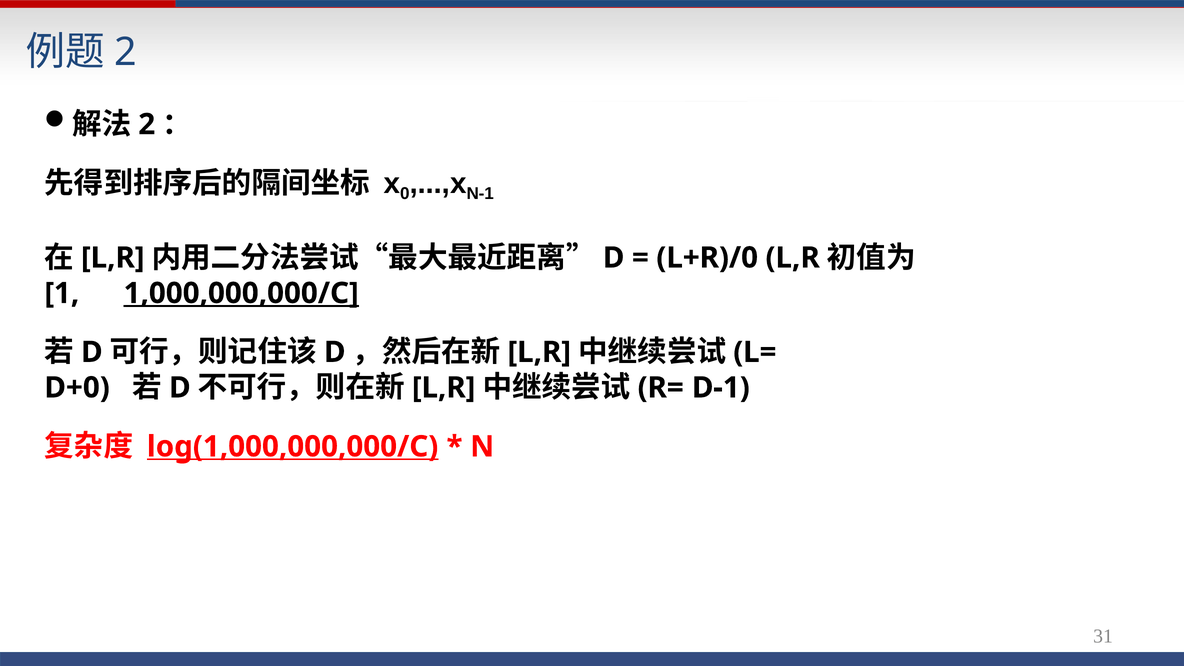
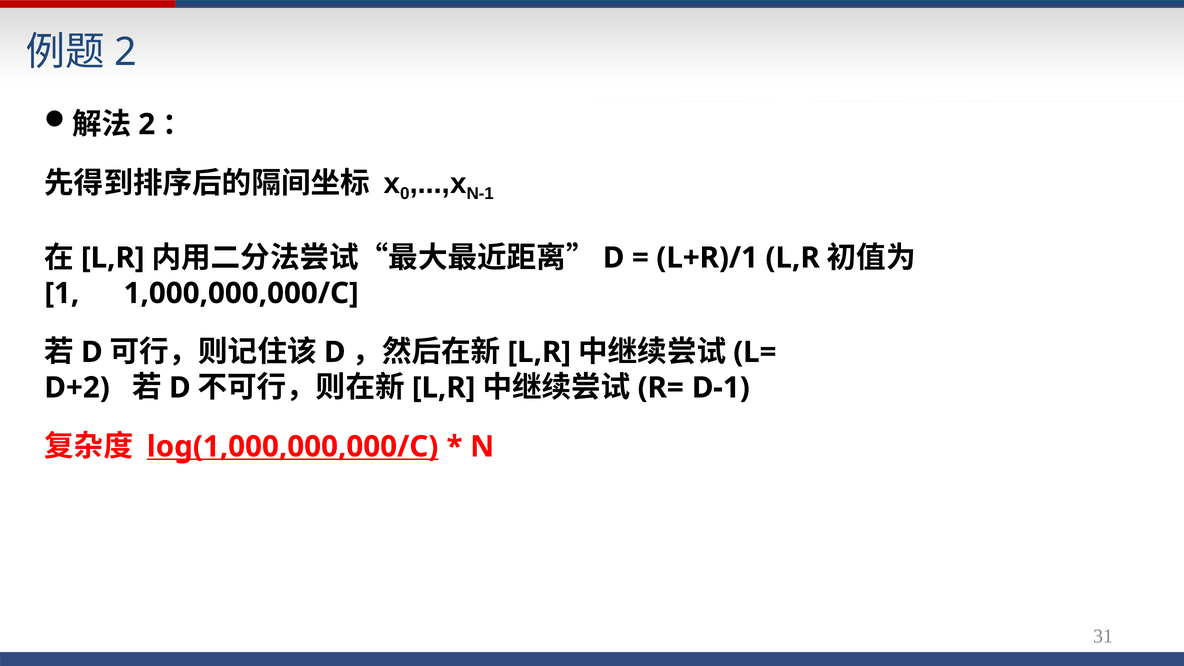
L+R)/0: L+R)/0 -> L+R)/1 (707, 258)
1,000,000,000/C underline: present -> none (241, 293)
D+0: D+0 -> D+2 (77, 388)
